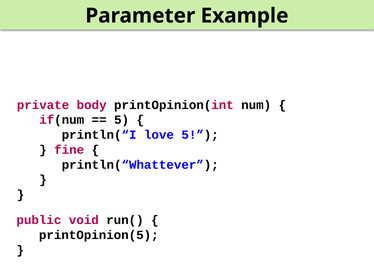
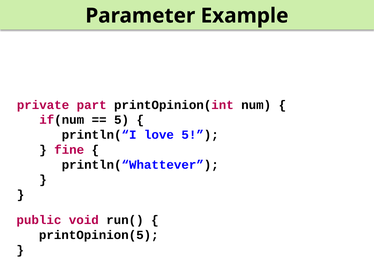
body: body -> part (92, 105)
